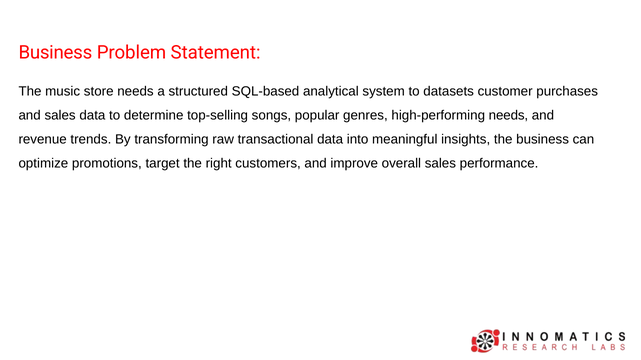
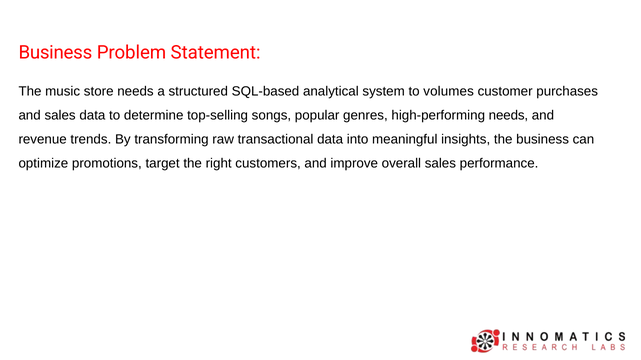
datasets: datasets -> volumes (449, 92)
